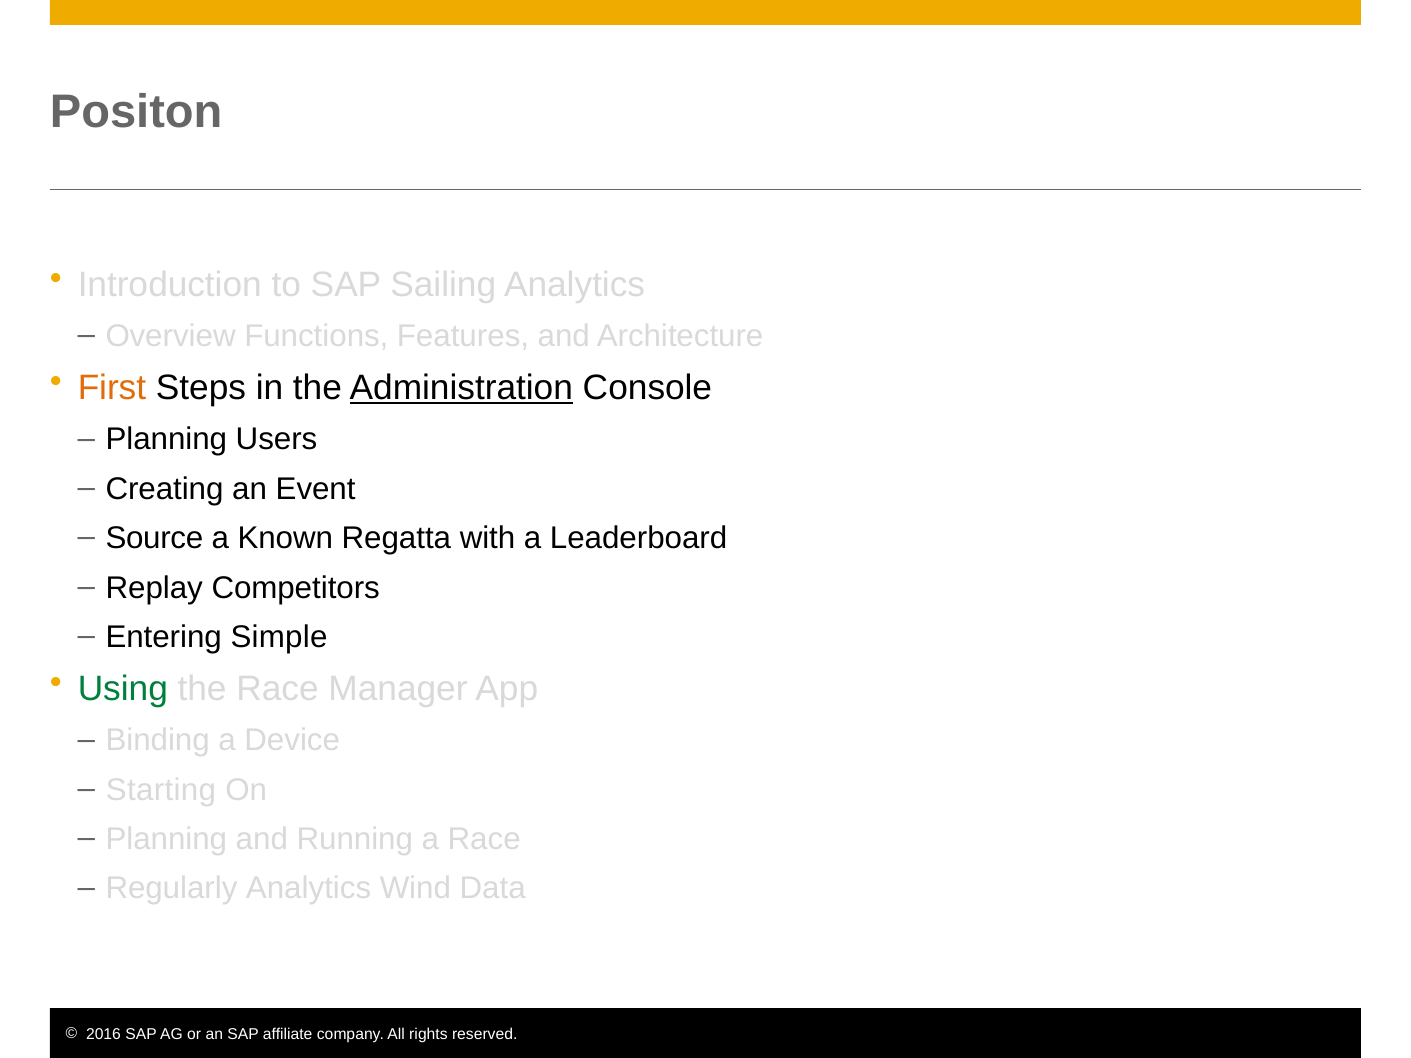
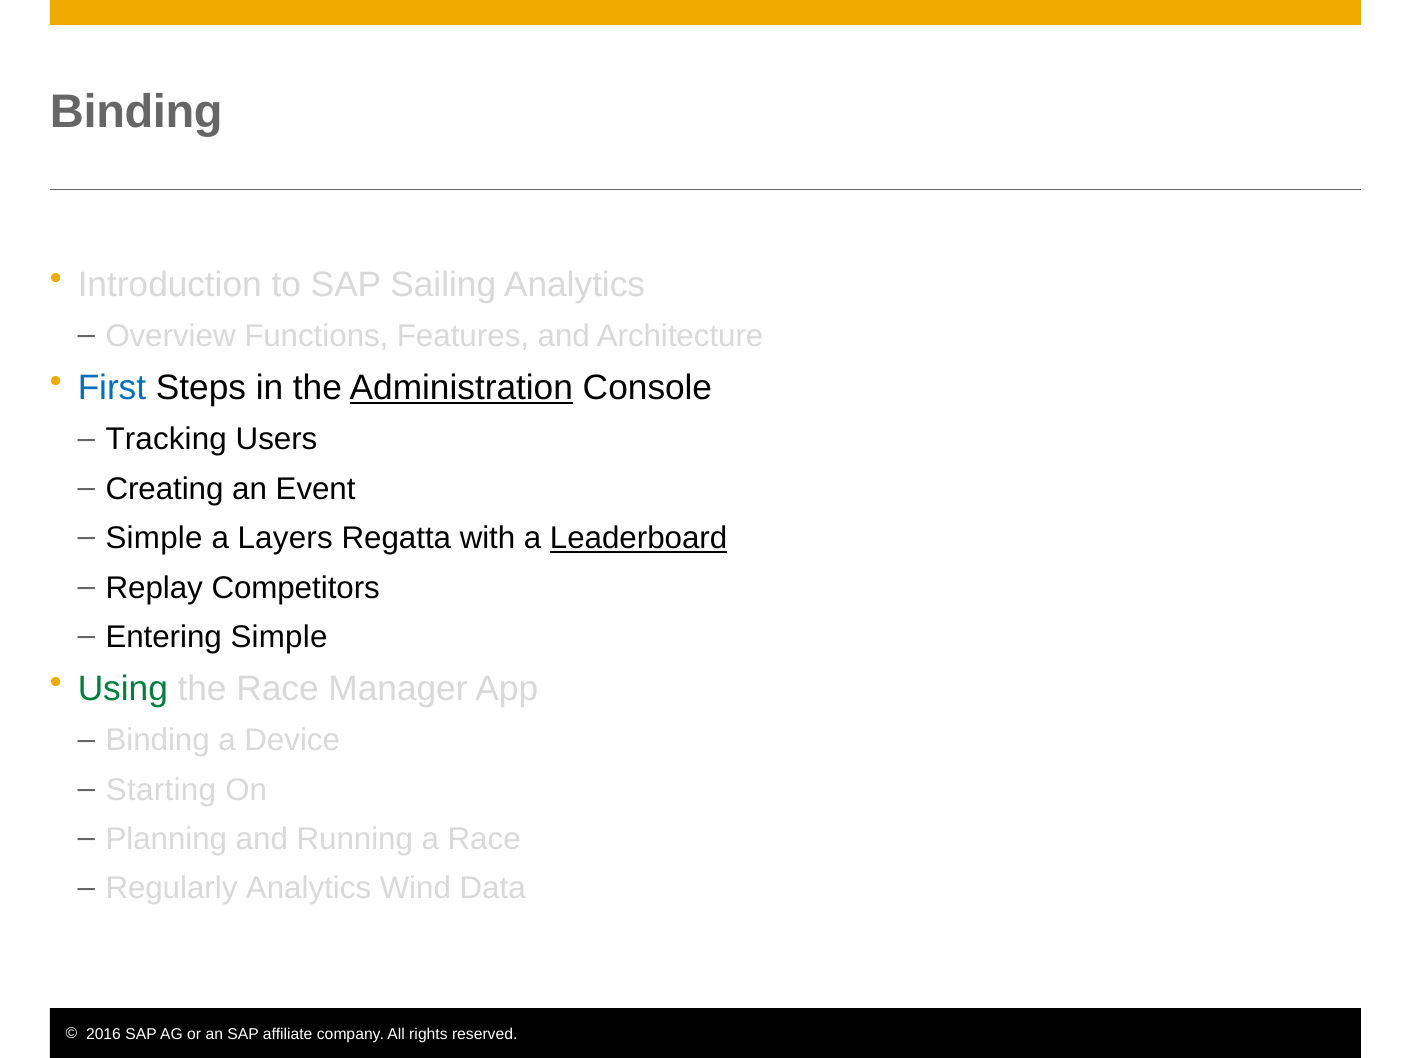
Positon: Positon -> Binding (136, 112)
First colour: orange -> blue (112, 388)
Planning: Planning -> Tracking (166, 440)
Source: Source -> Simple (154, 538)
Known: Known -> Layers (285, 538)
Leaderboard underline: none -> present (639, 538)
